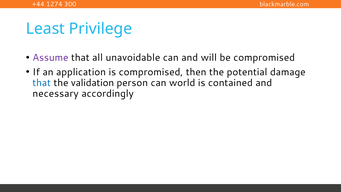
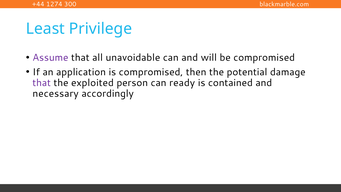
that colour: blue -> purple (42, 83)
validation: validation -> exploited (92, 83)
world: world -> ready (182, 83)
